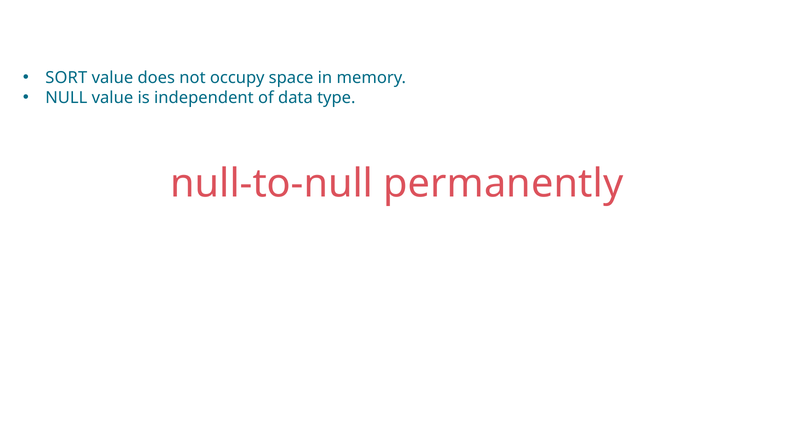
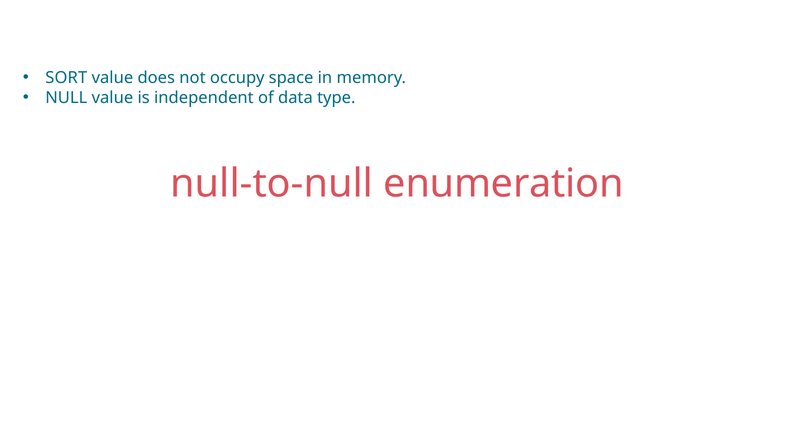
permanently: permanently -> enumeration (504, 183)
